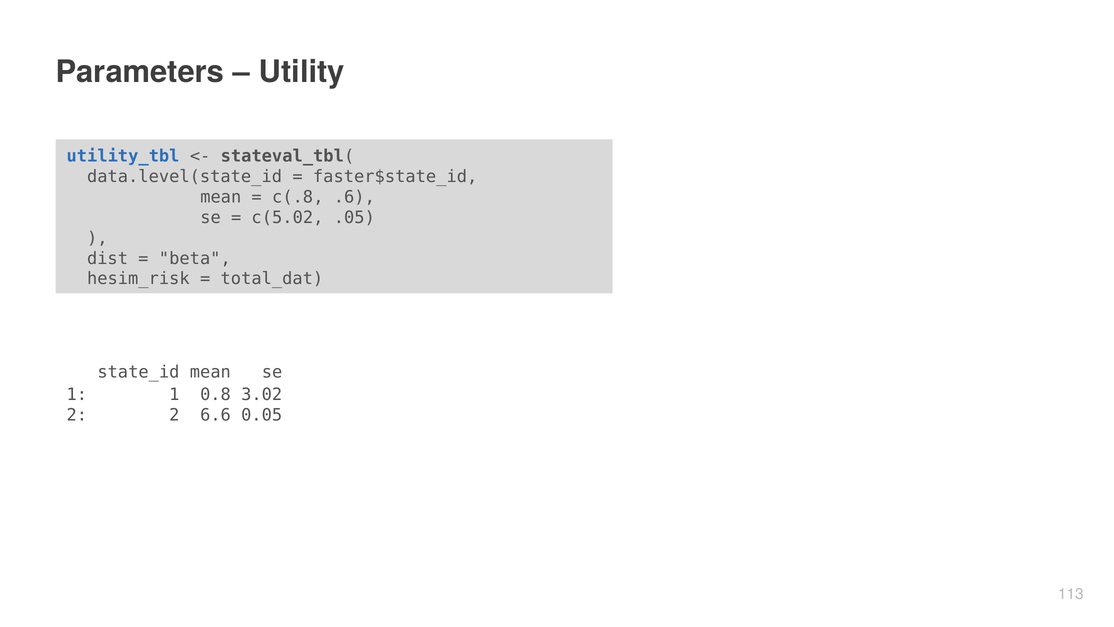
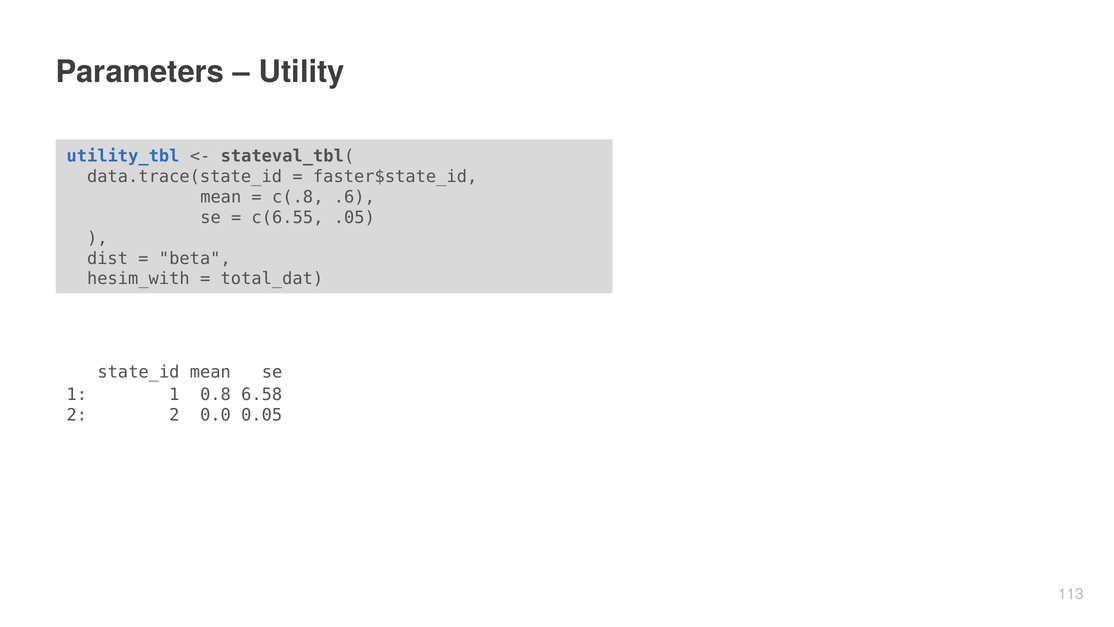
data.level(state_id: data.level(state_id -> data.trace(state_id (185, 177)
c(5.02: c(5.02 -> c(6.55 (287, 217)
hesim_risk: hesim_risk -> hesim_with (138, 279)
3.02: 3.02 -> 6.58 (262, 394)
6.6: 6.6 -> 0.0 (216, 415)
